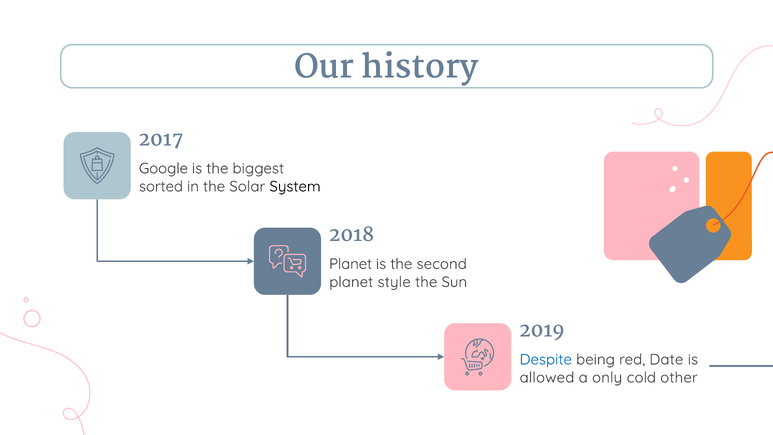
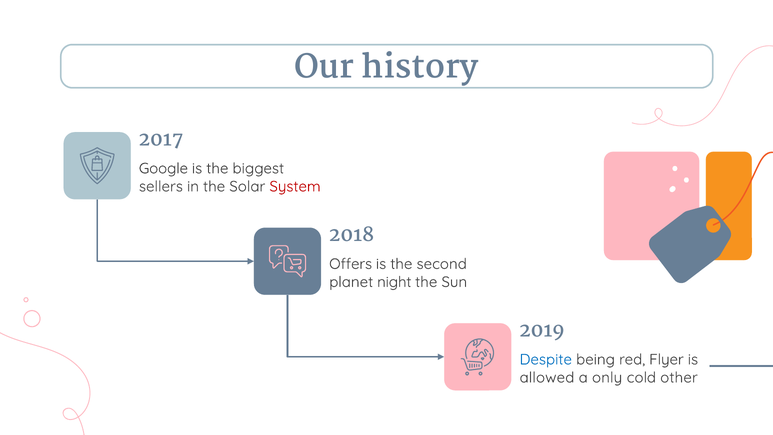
sorted: sorted -> sellers (161, 186)
System colour: black -> red (295, 186)
Planet: Planet -> Offers (351, 264)
style: style -> night (394, 282)
Date: Date -> Flyer (666, 359)
